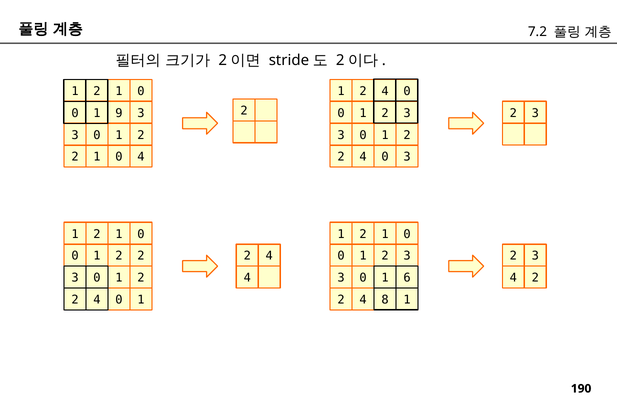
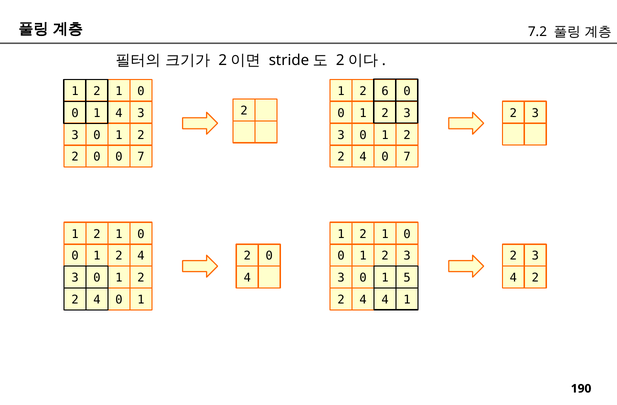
4: 4 -> 6 (385, 91)
1 9: 9 -> 4 (119, 113)
1: 1 -> 0 (97, 157)
4: 4 -> 7 (141, 157)
4 0 3: 3 -> 7 (407, 157)
2: 2 -> 4 (141, 256)
4: 4 -> 0 (269, 256)
6: 6 -> 5 (407, 278)
4 8: 8 -> 4 (385, 300)
